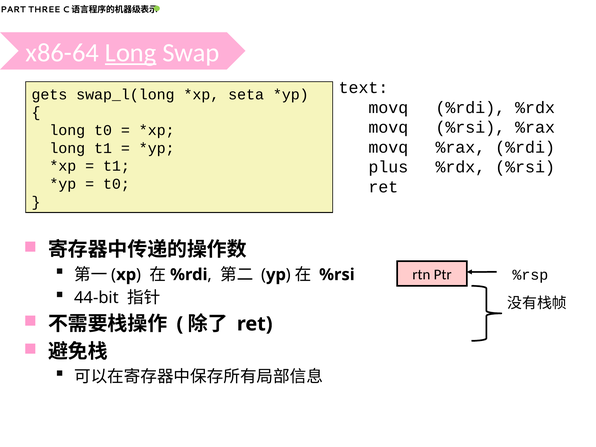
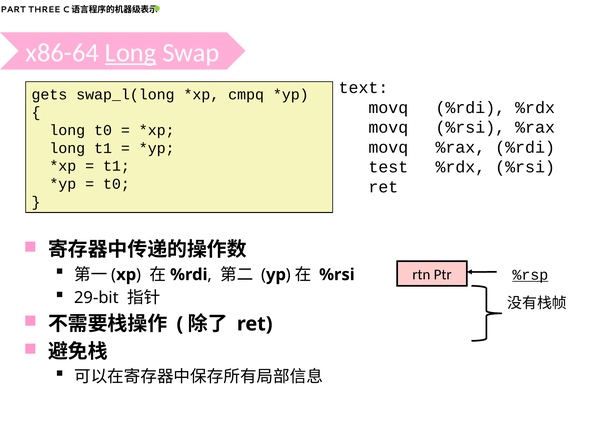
seta: seta -> cmpq (246, 94)
plus: plus -> test (388, 167)
%rsp underline: none -> present (530, 275)
44-bit: 44-bit -> 29-bit (96, 298)
